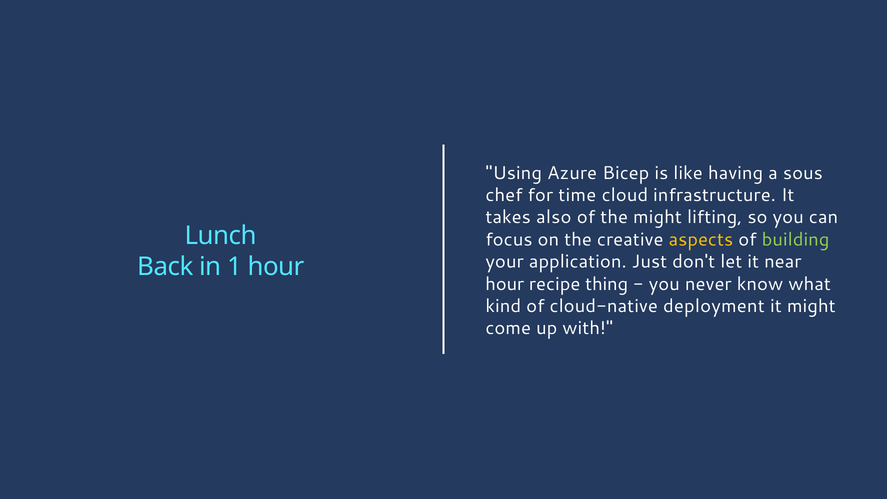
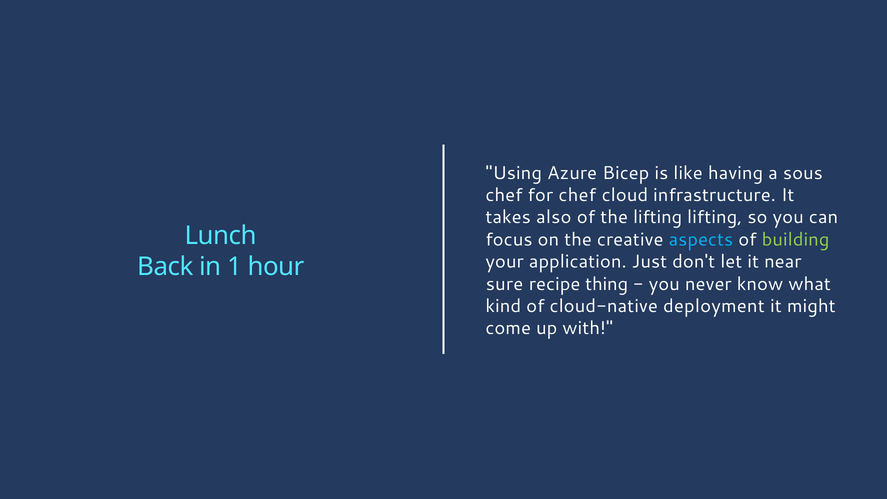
for time: time -> chef (577, 195)
the might: might -> lifting (658, 217)
aspects colour: yellow -> light blue (701, 240)
hour: hour -> sure (505, 284)
